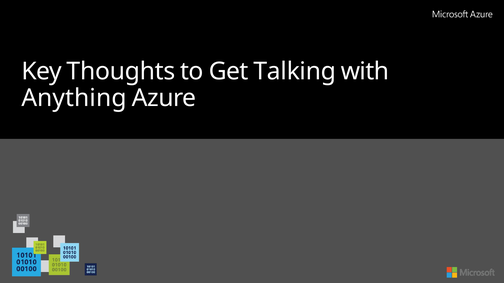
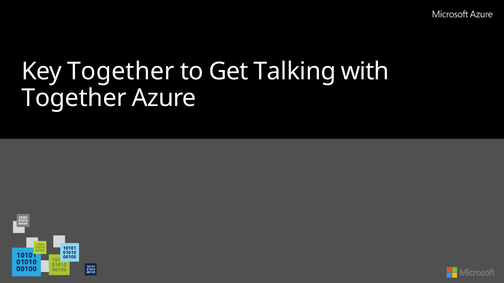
Key Thoughts: Thoughts -> Together (121, 71)
Anything: Anything -> Together (74, 98)
